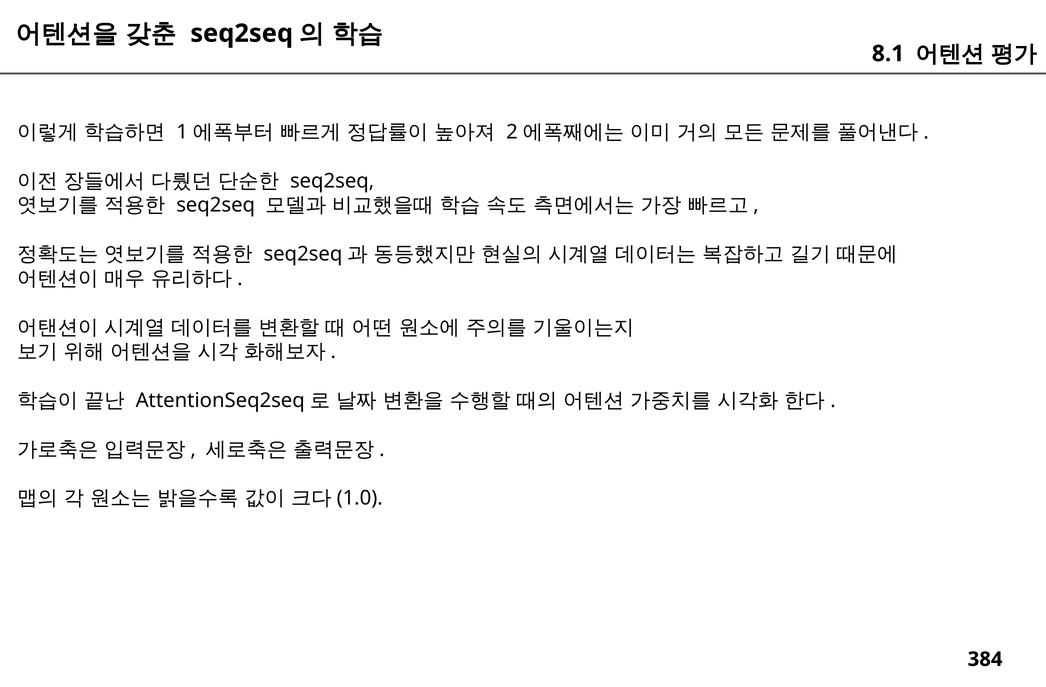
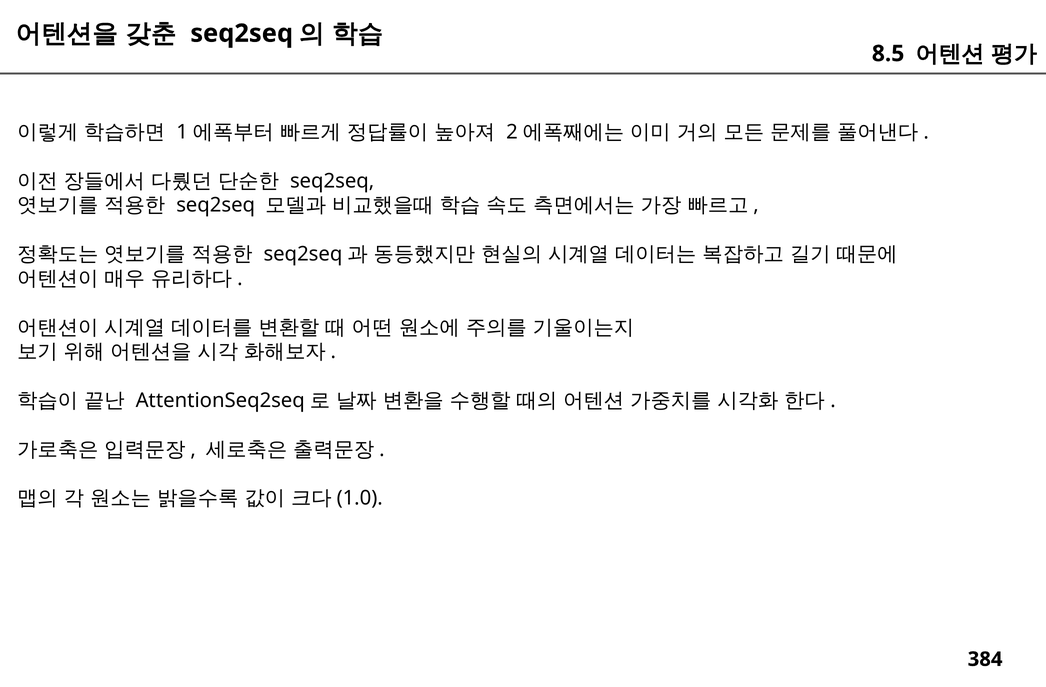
8.1: 8.1 -> 8.5 (888, 54)
